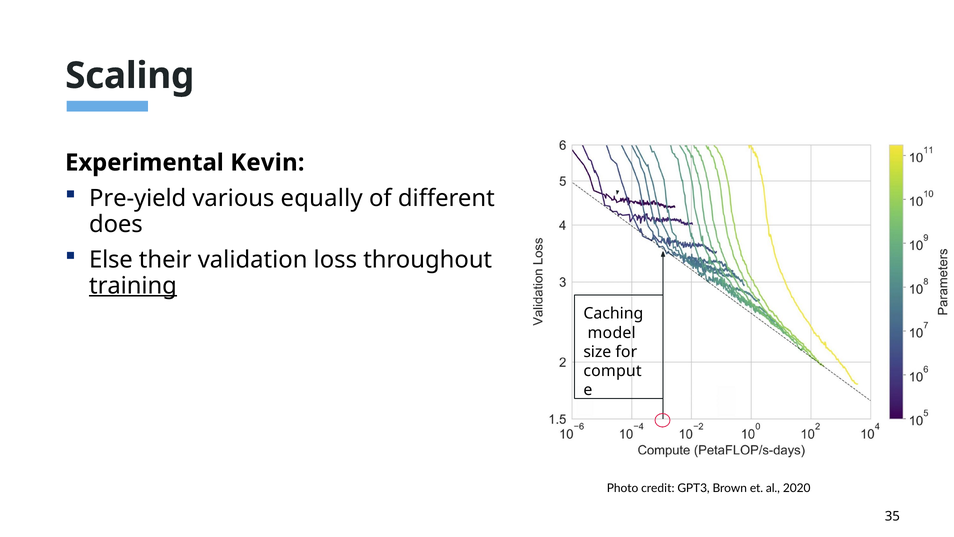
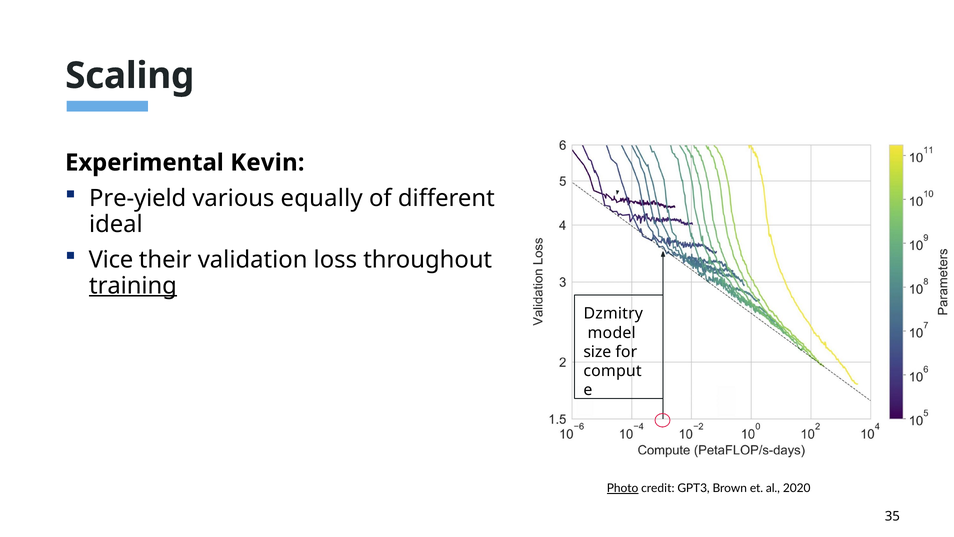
does: does -> ideal (116, 224)
Else: Else -> Vice (111, 260)
Caching: Caching -> Dzmitry (613, 314)
Photo underline: none -> present (623, 488)
